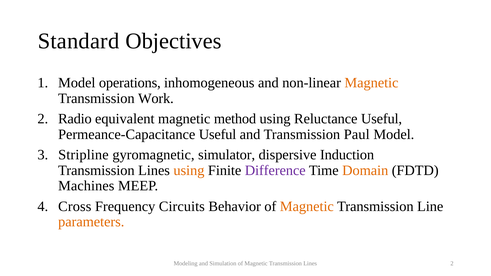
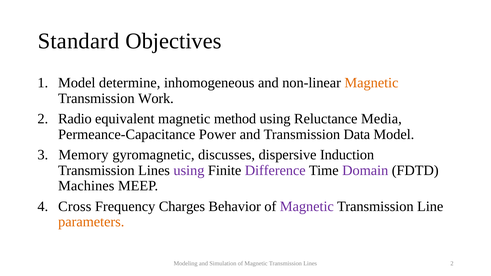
operations: operations -> determine (130, 83)
Reluctance Useful: Useful -> Media (381, 119)
Permeance-Capacitance Useful: Useful -> Power (217, 134)
Paul: Paul -> Data (357, 134)
Stripline: Stripline -> Memory (83, 155)
simulator: simulator -> discusses (227, 155)
using colour: orange -> purple (189, 170)
Domain colour: orange -> purple (365, 170)
Circuits: Circuits -> Charges (182, 206)
Magnetic colour: orange -> purple (307, 206)
